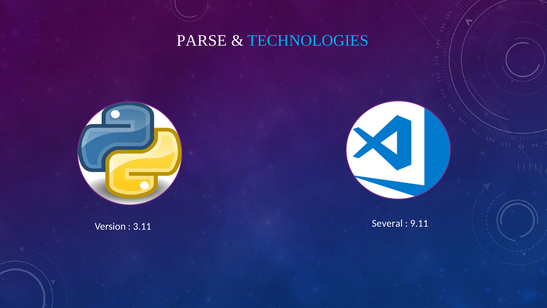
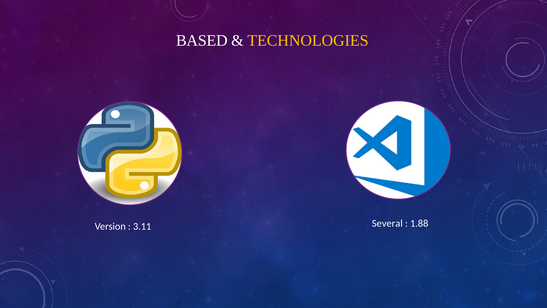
PARSE: PARSE -> BASED (202, 41)
TECHNOLOGIES colour: light blue -> yellow (308, 41)
9.11: 9.11 -> 1.88 (419, 223)
